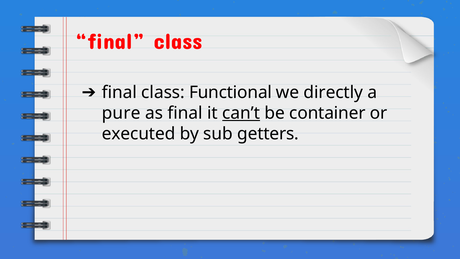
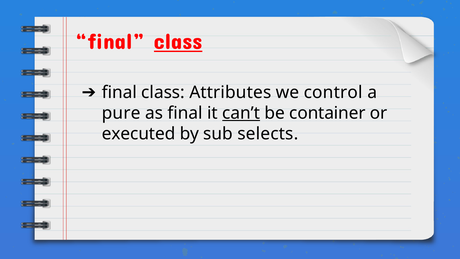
class underline: none -> present (178, 42)
Functional: Functional -> Attributes (230, 92)
directly: directly -> control (333, 92)
getters: getters -> selects (268, 134)
